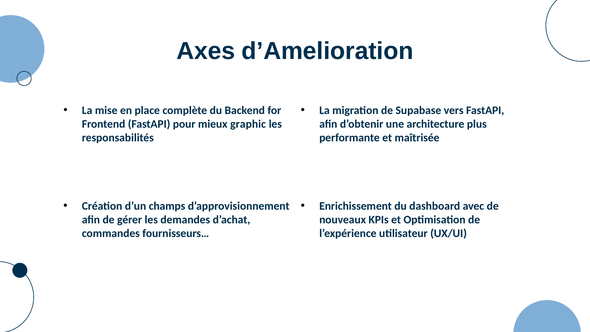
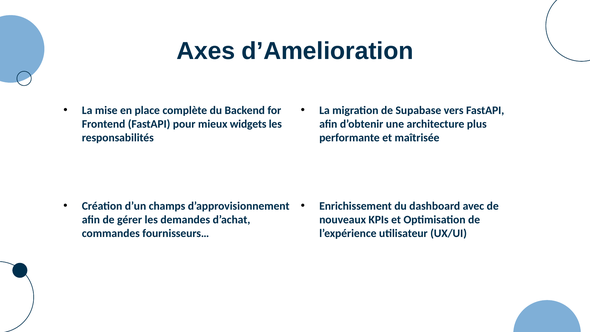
graphic: graphic -> widgets (248, 124)
